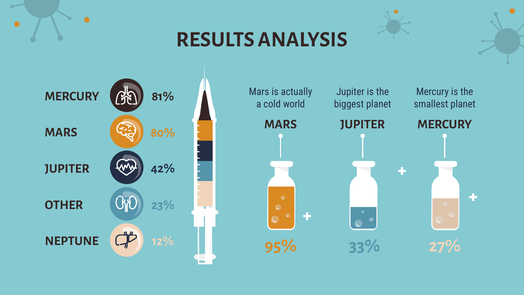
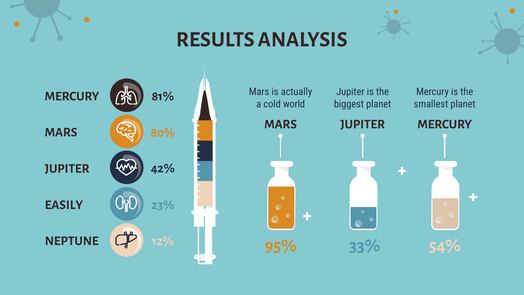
OTHER: OTHER -> EASILY (64, 205)
27%: 27% -> 54% (445, 245)
